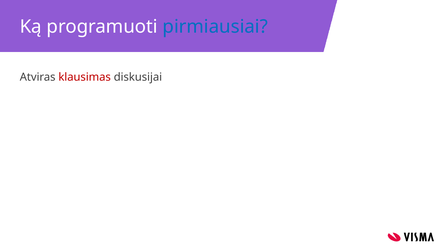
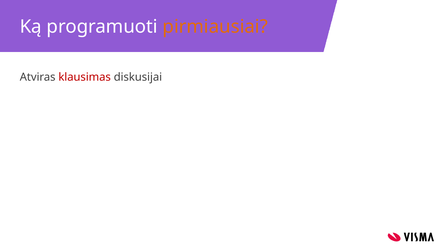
pirmiausiai colour: blue -> orange (215, 27)
